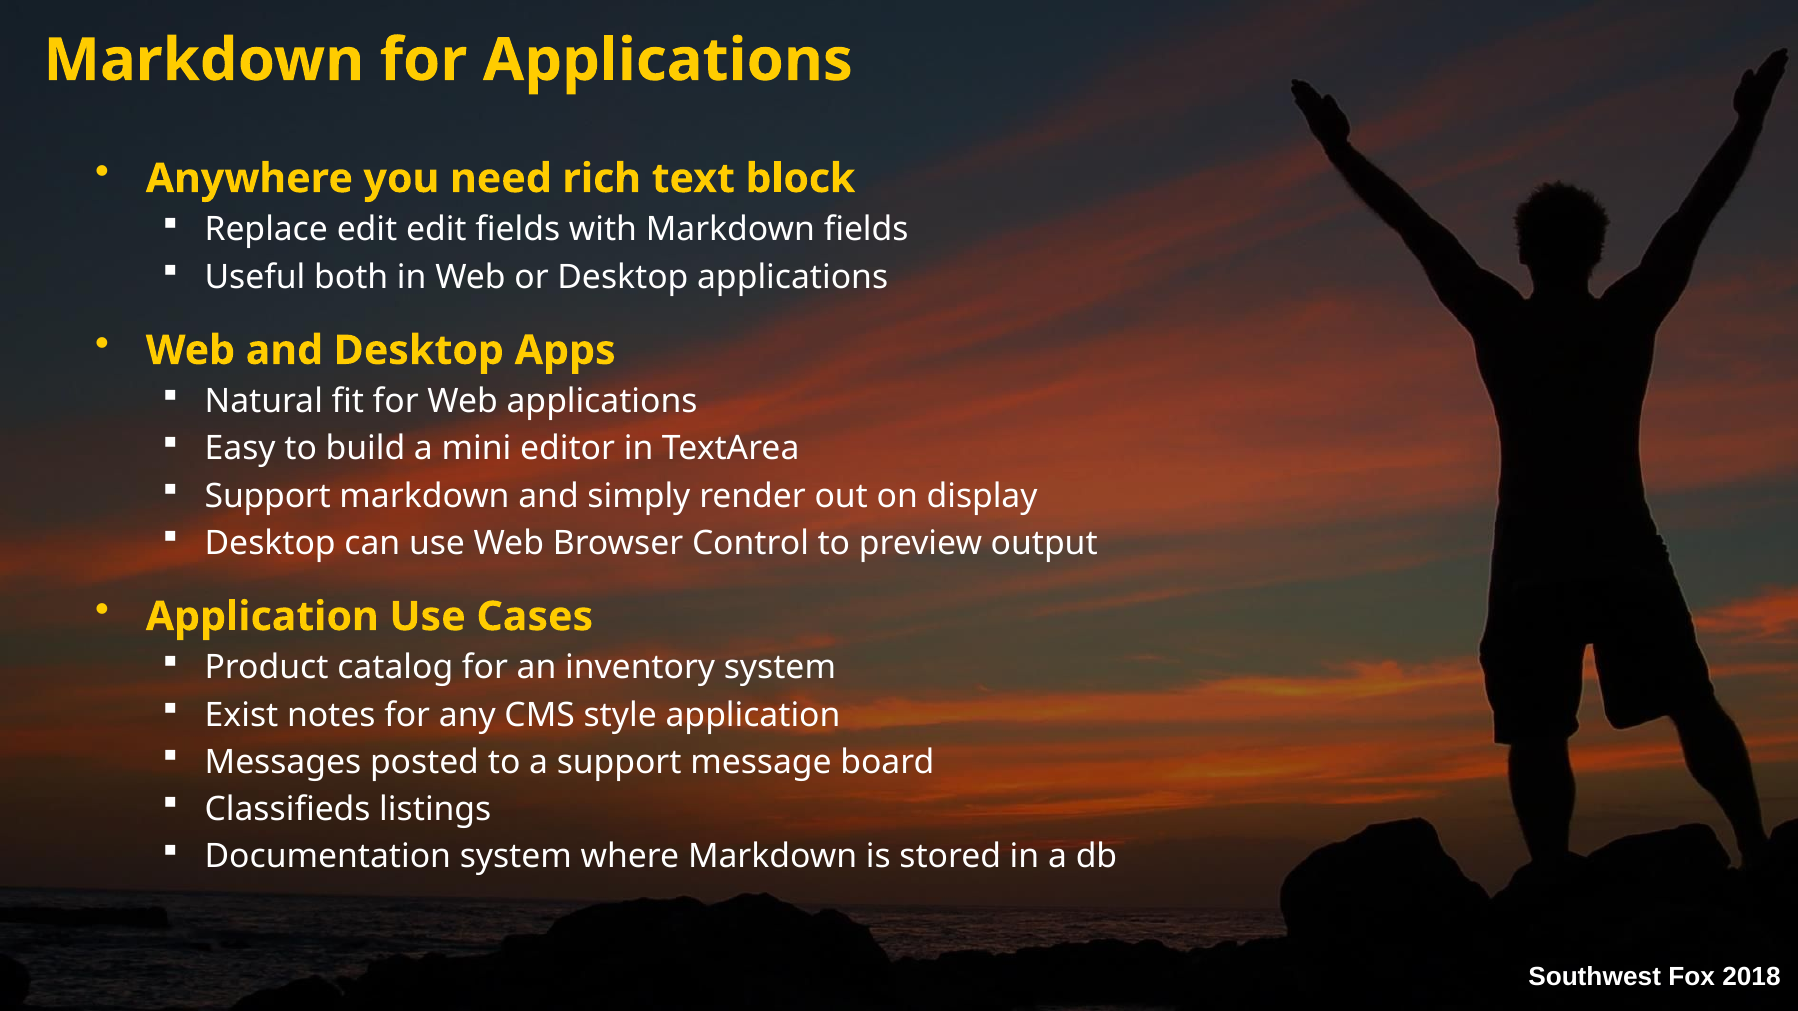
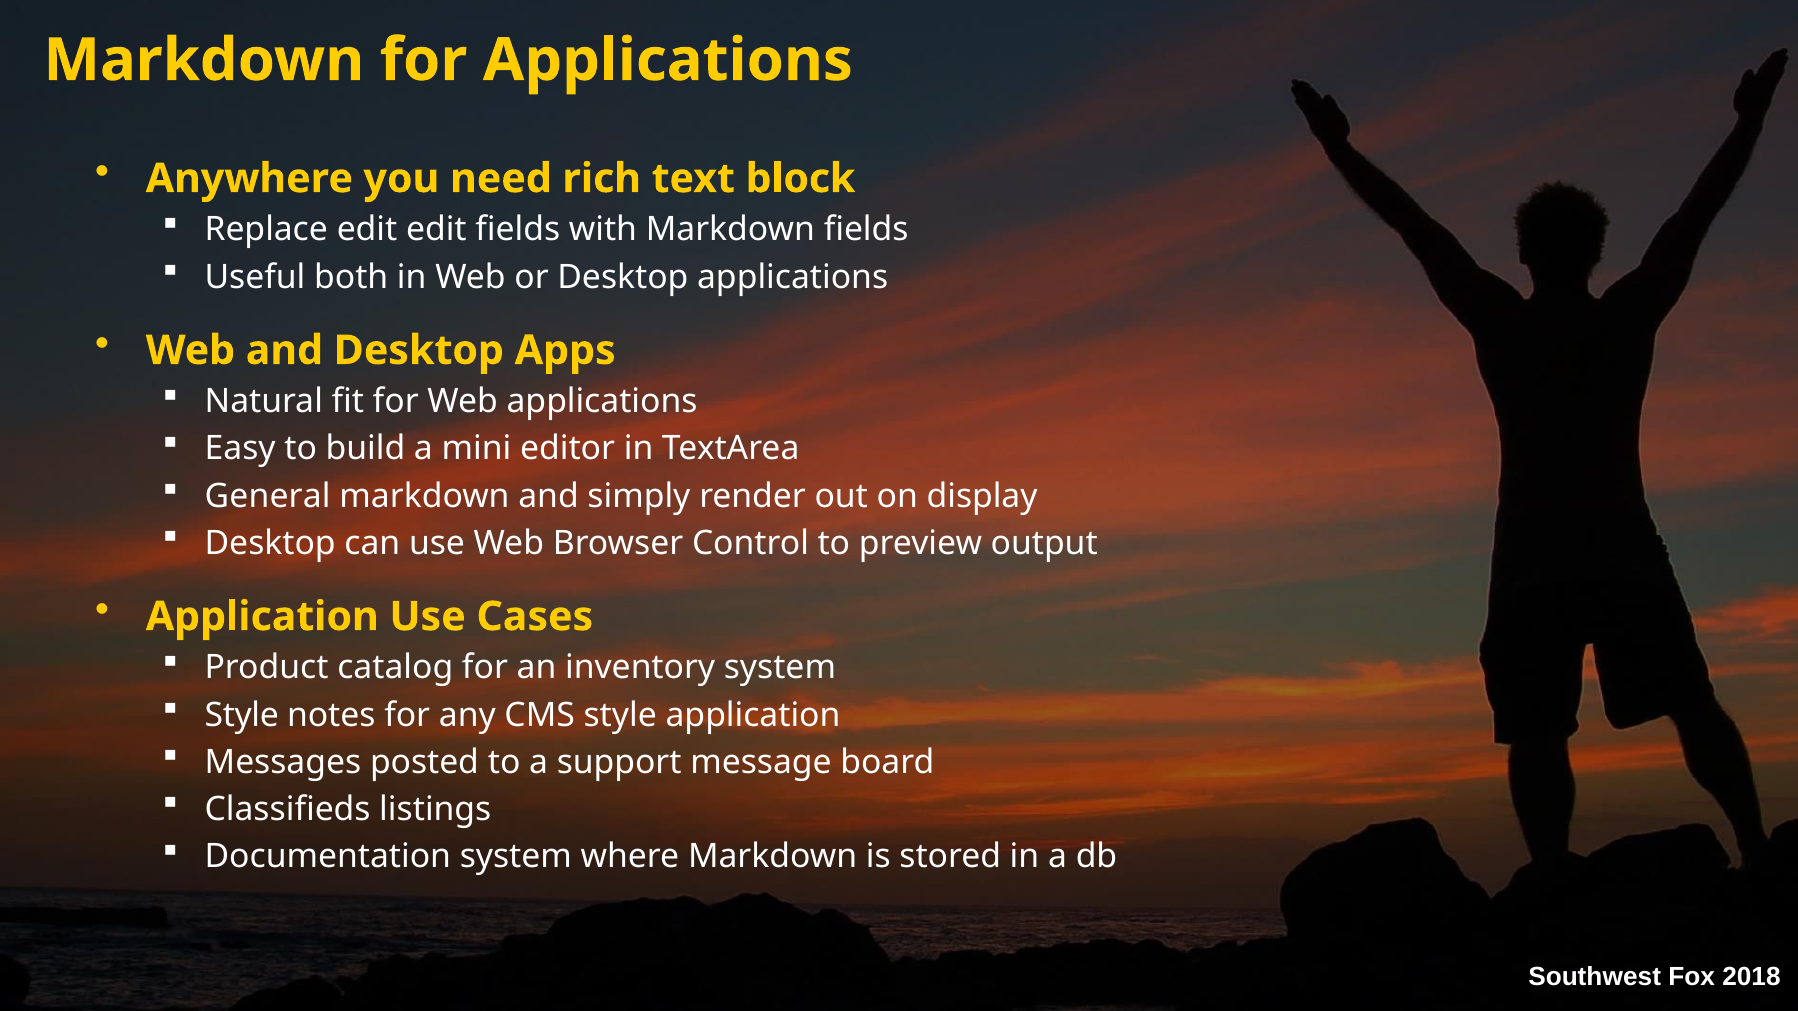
Support: Support -> General (268, 496)
Exist: Exist -> Style (242, 715)
